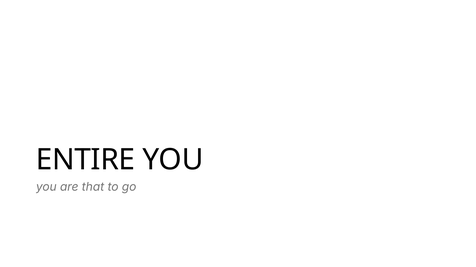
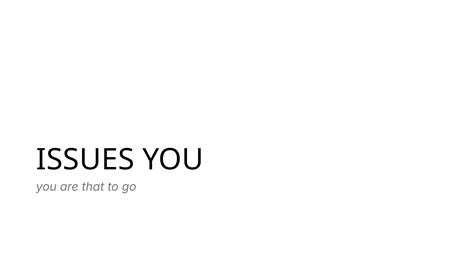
ENTIRE: ENTIRE -> ISSUES (85, 160)
